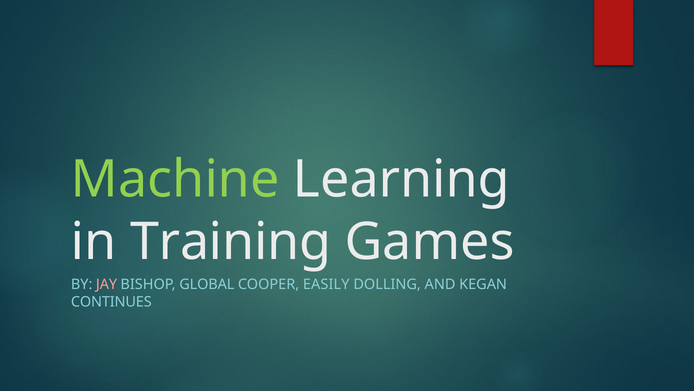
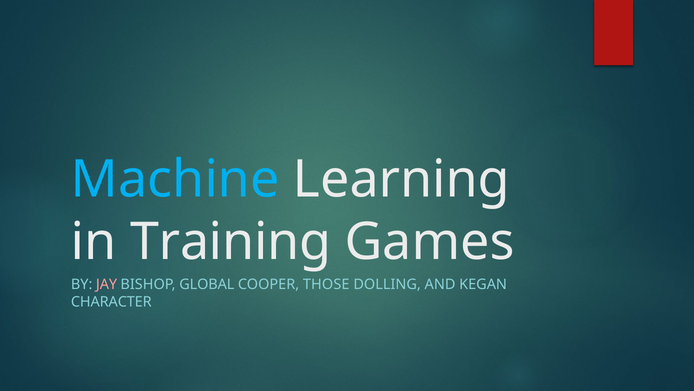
Machine colour: light green -> light blue (175, 179)
EASILY: EASILY -> THOSE (326, 284)
CONTINUES: CONTINUES -> CHARACTER (111, 302)
